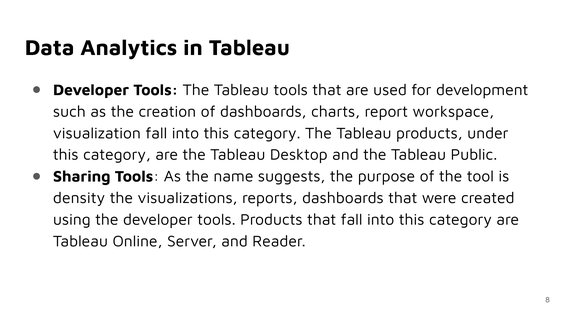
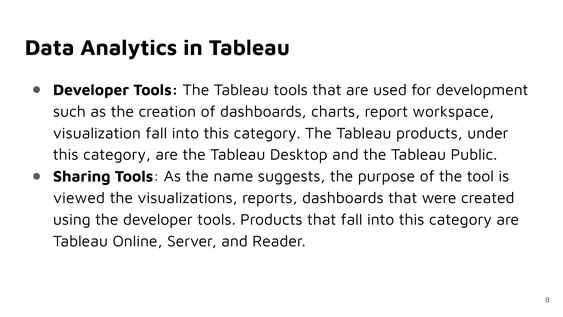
density: density -> viewed (79, 198)
